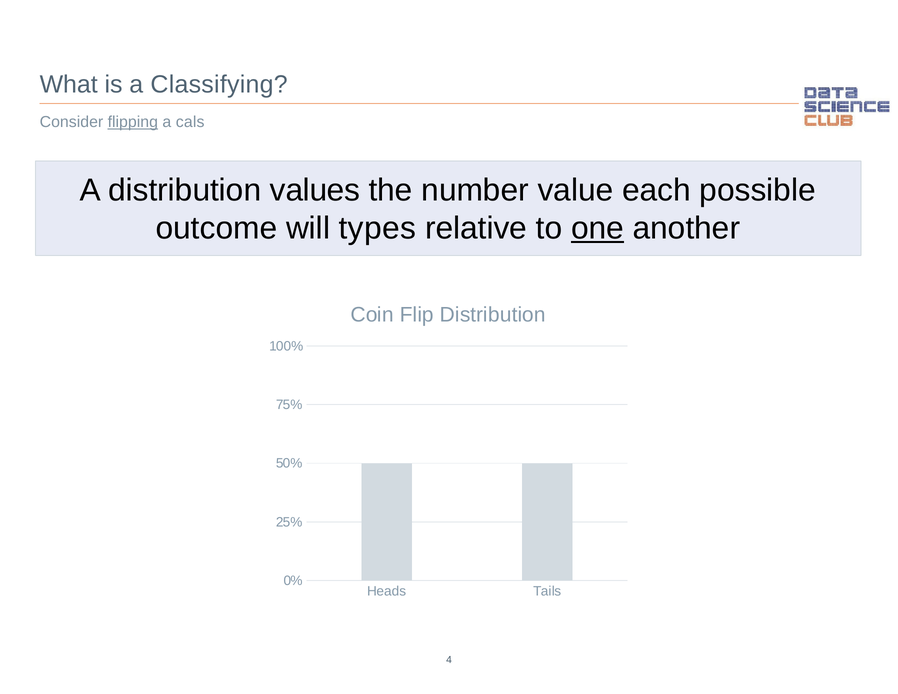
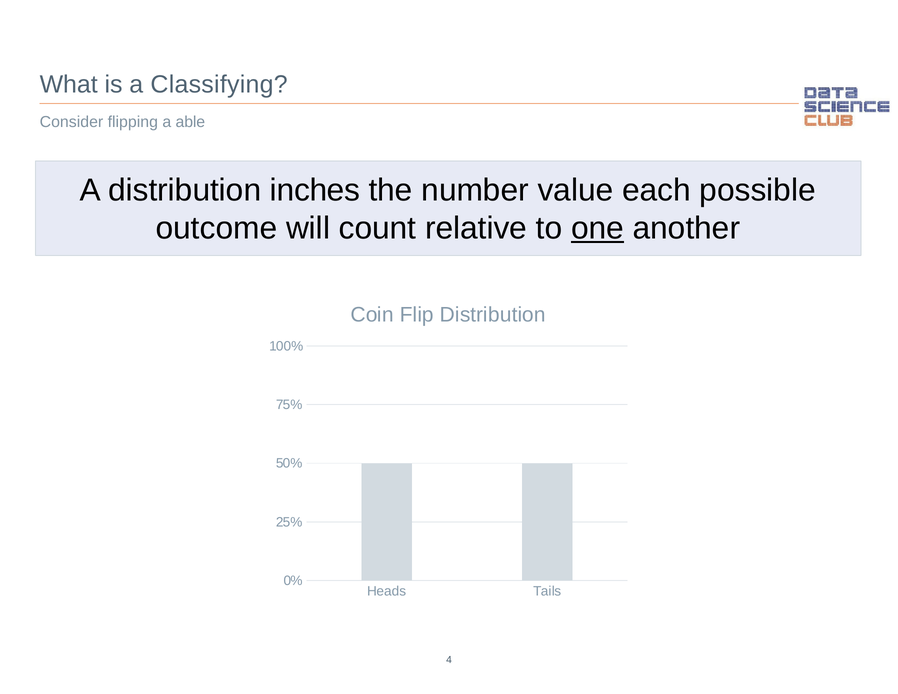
flipping underline: present -> none (133, 122)
cals: cals -> able (190, 122)
values: values -> inches (315, 190)
types: types -> count (378, 228)
